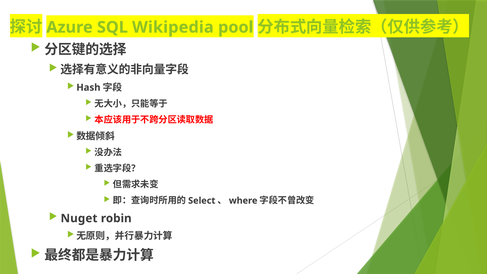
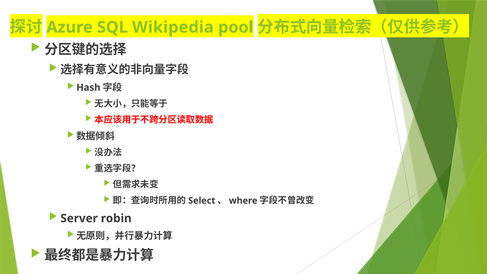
Nuget: Nuget -> Server (79, 218)
